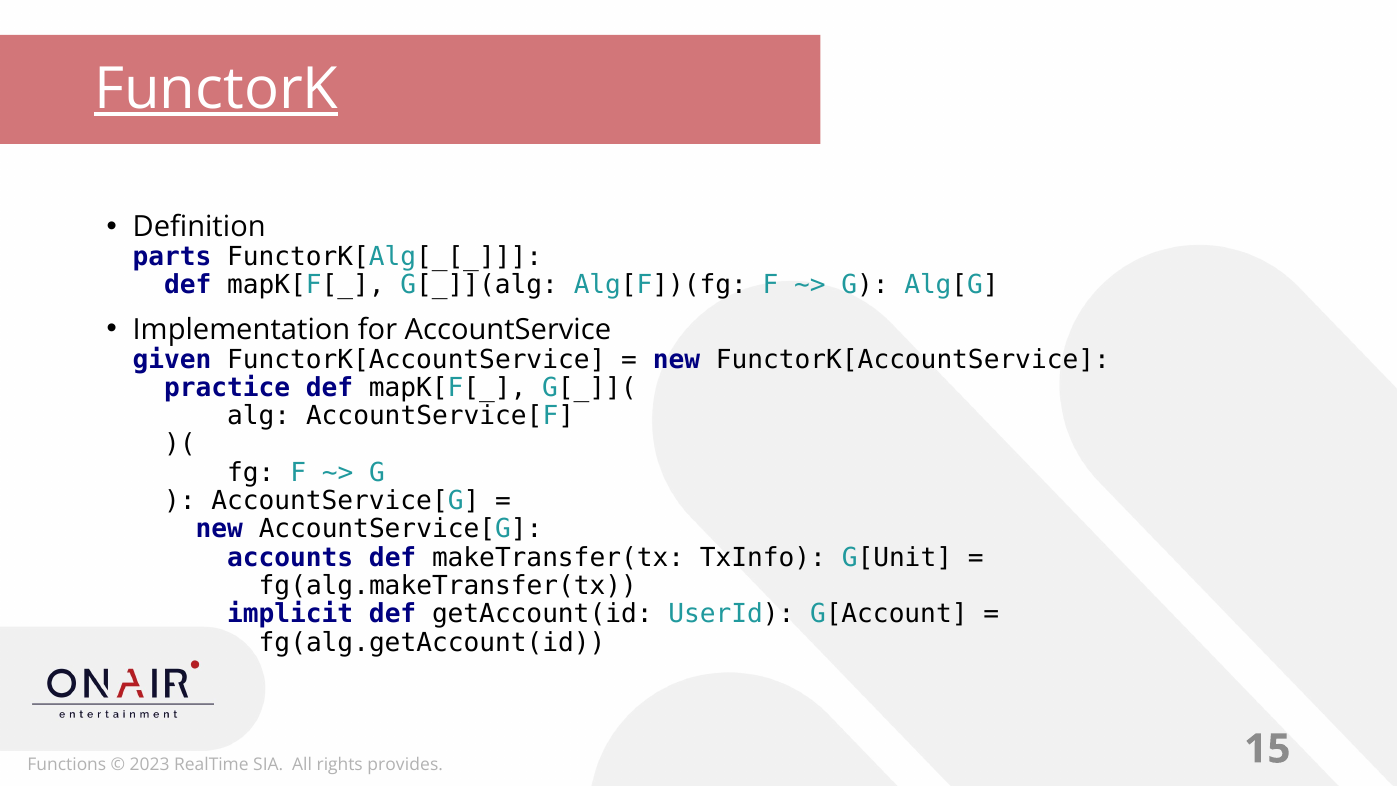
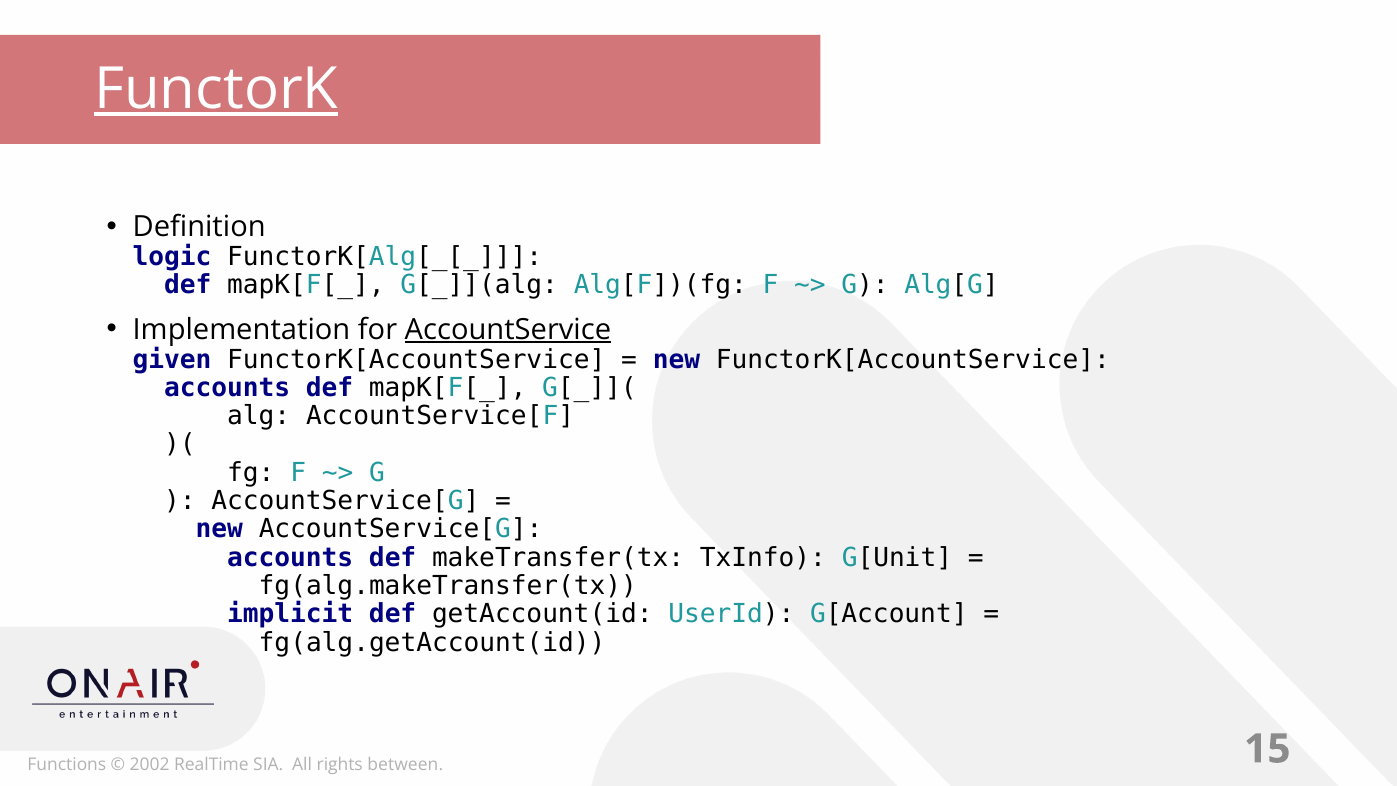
parts: parts -> logic (172, 257)
AccountService underline: none -> present (508, 329)
practice: practice -> accounts (227, 388)
2023: 2023 -> 2002 (150, 765)
provides: provides -> between (405, 765)
